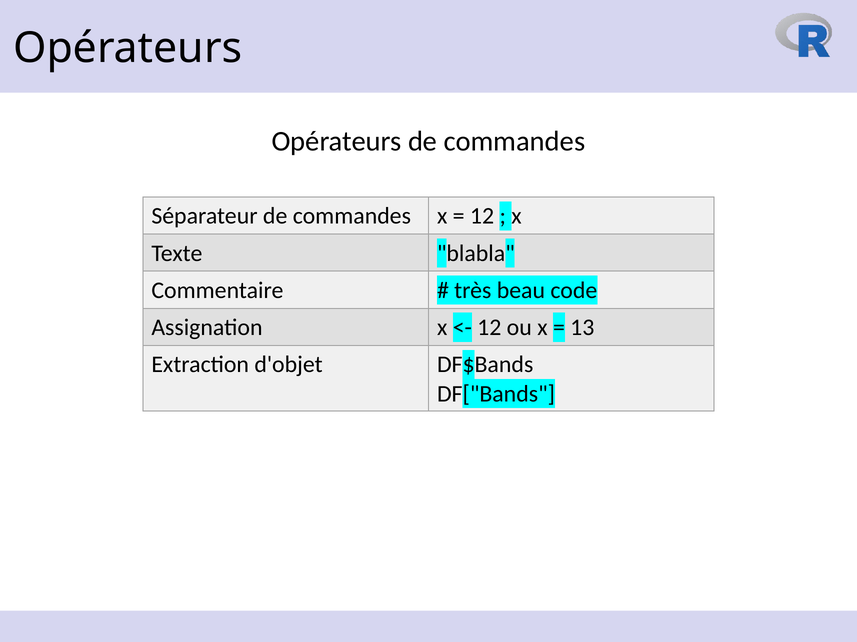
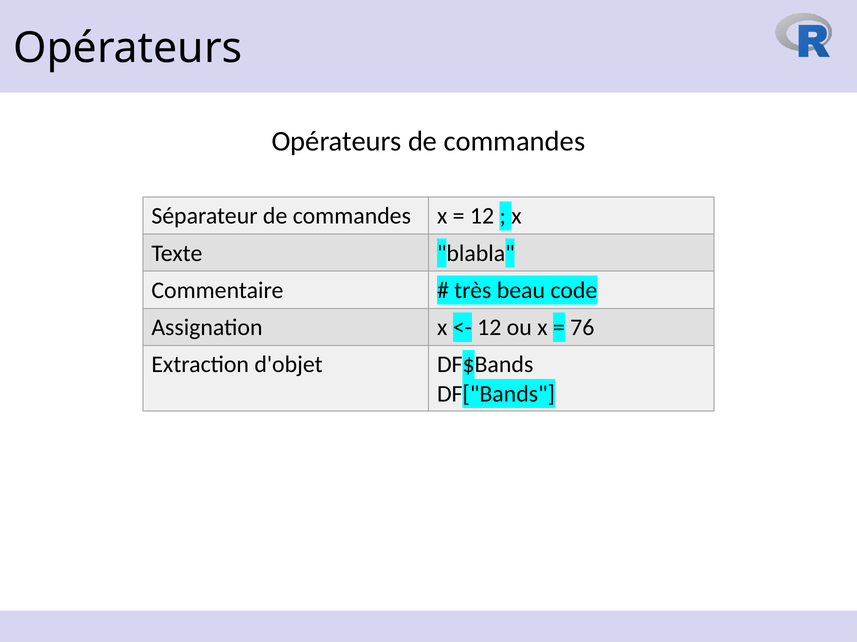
13: 13 -> 76 (582, 328)
